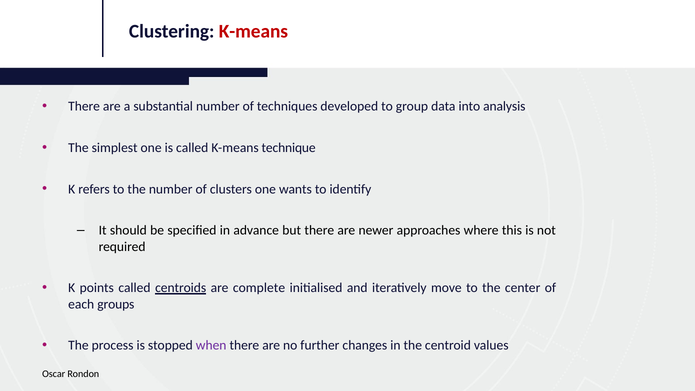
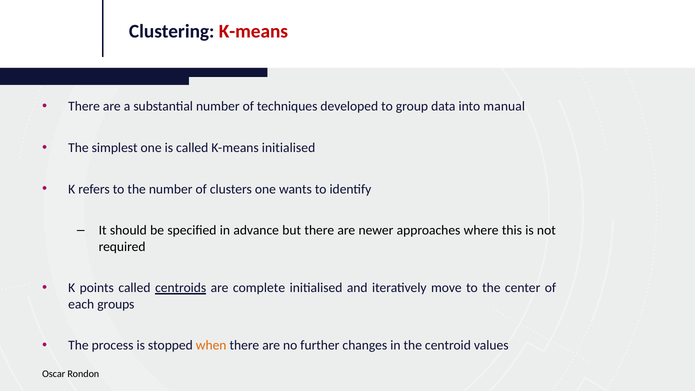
analysis: analysis -> manual (504, 106)
K-means technique: technique -> initialised (289, 148)
when colour: purple -> orange (211, 345)
